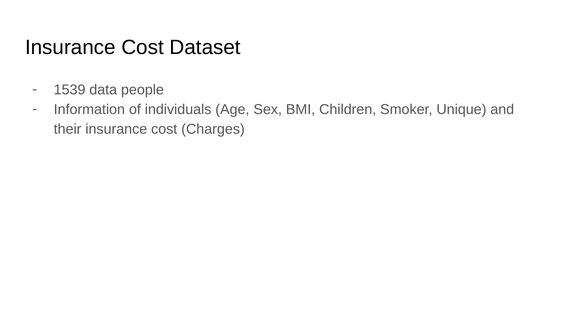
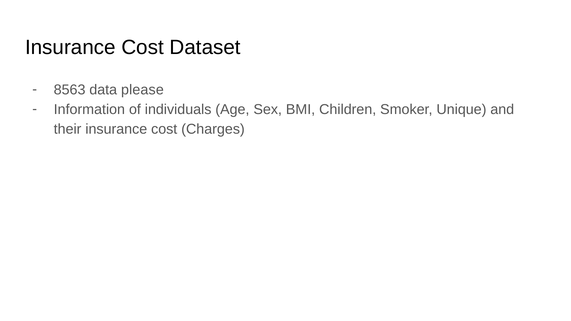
1539: 1539 -> 8563 (70, 90)
people: people -> please (142, 90)
